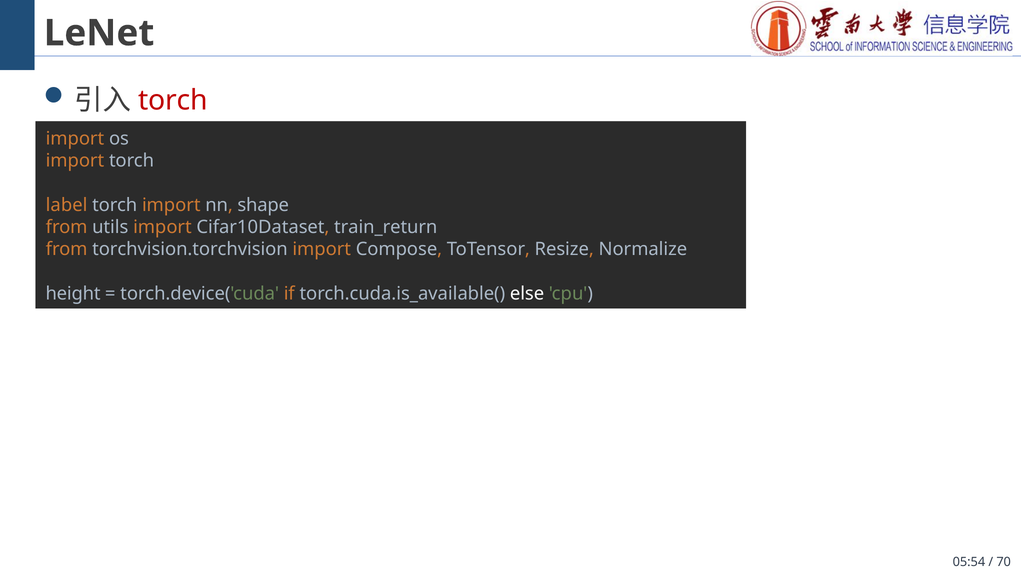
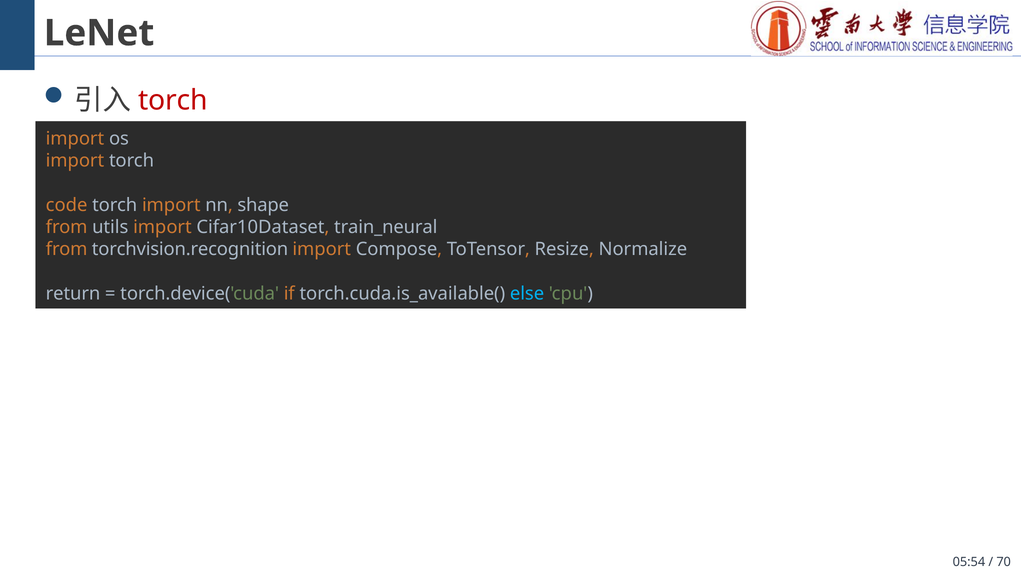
label: label -> code (67, 205)
train_return: train_return -> train_neural (386, 227)
torchvision.torchvision: torchvision.torchvision -> torchvision.recognition (190, 249)
height: height -> return (73, 294)
else colour: white -> light blue (527, 294)
